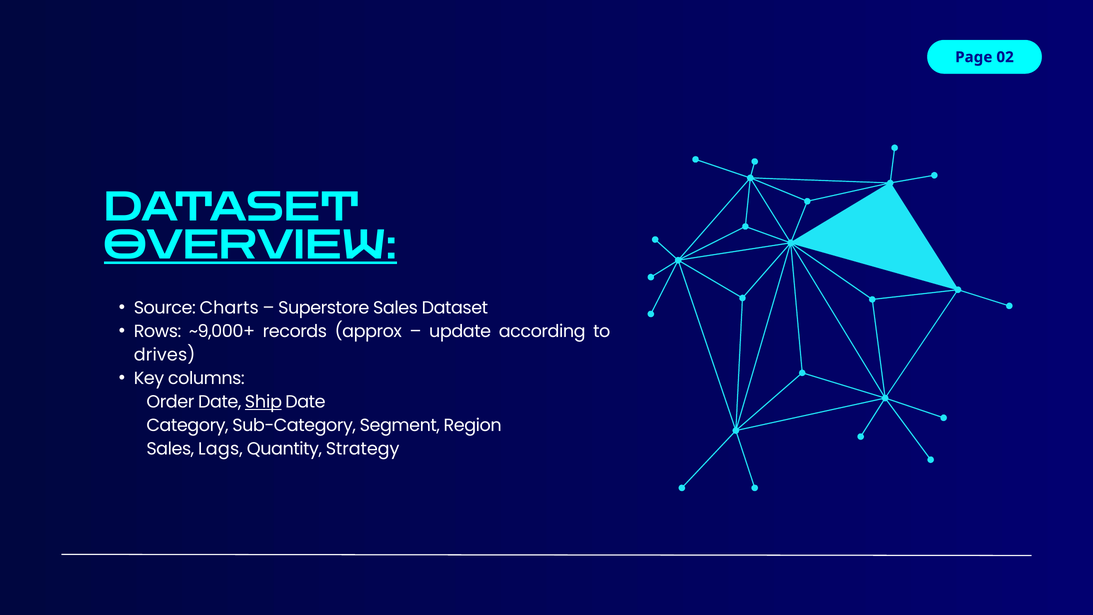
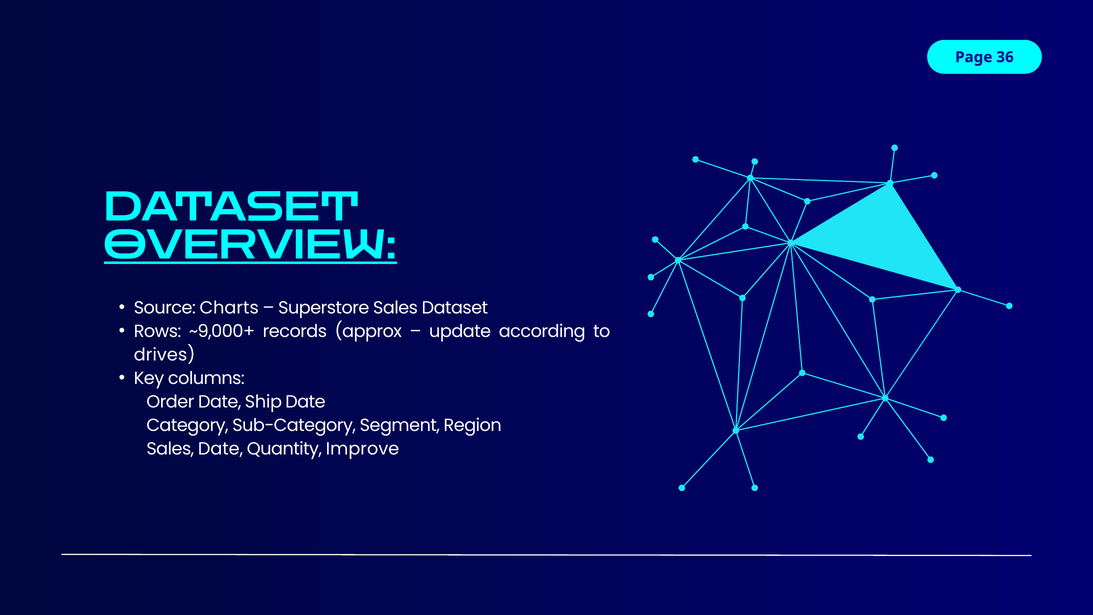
02: 02 -> 36 (1005, 57)
Ship underline: present -> none (263, 402)
Sales Lags: Lags -> Date (221, 449)
Strategy: Strategy -> Improve (363, 449)
